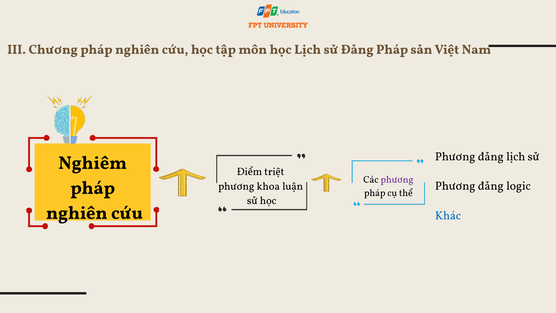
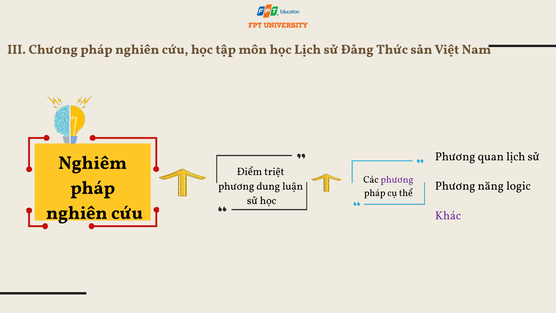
Đảng Pháp: Pháp -> Thức (392, 49)
đảng: đảng -> quan (491, 156)
đảng: đảng -> năng (491, 186)
khoa: khoa -> dung (268, 186)
Khác colour: blue -> purple (448, 215)
